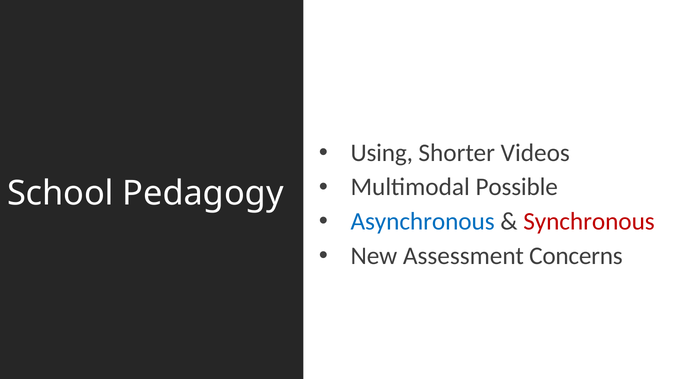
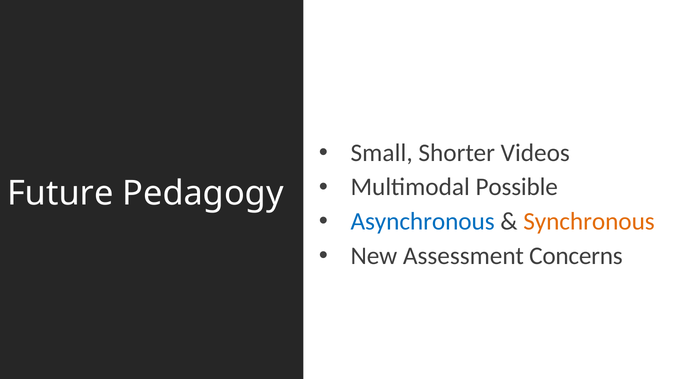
Using: Using -> Small (382, 153)
School: School -> Future (60, 194)
Synchronous colour: red -> orange (589, 221)
